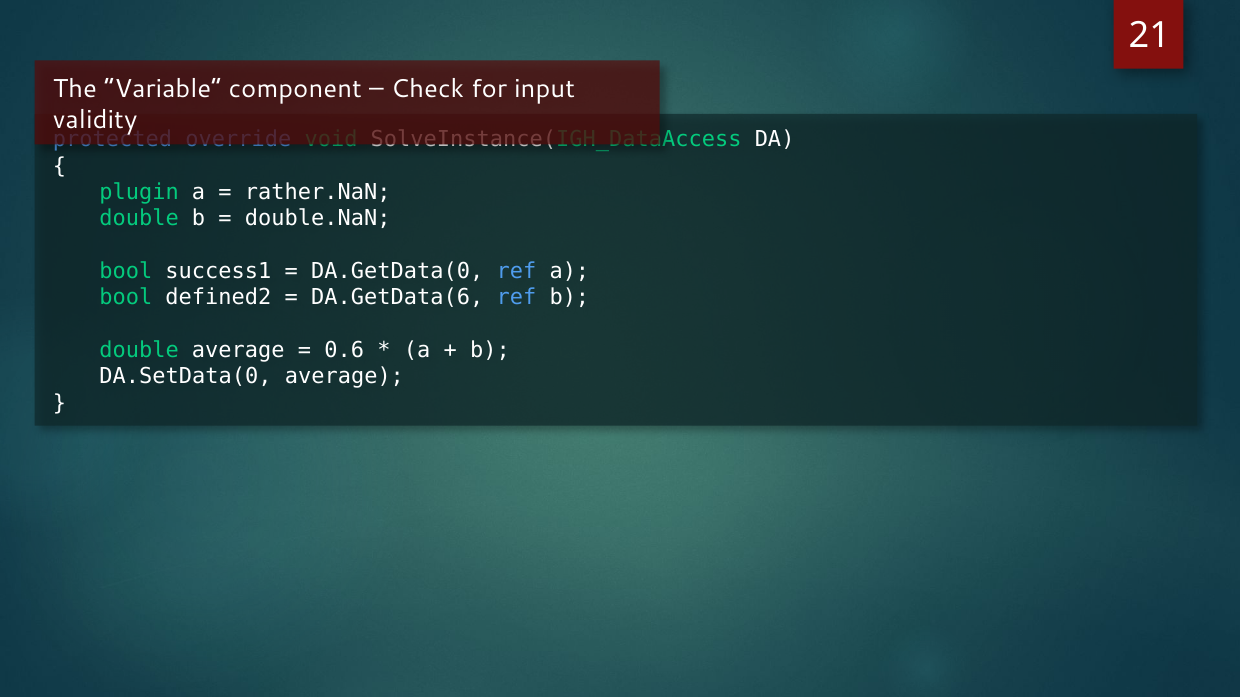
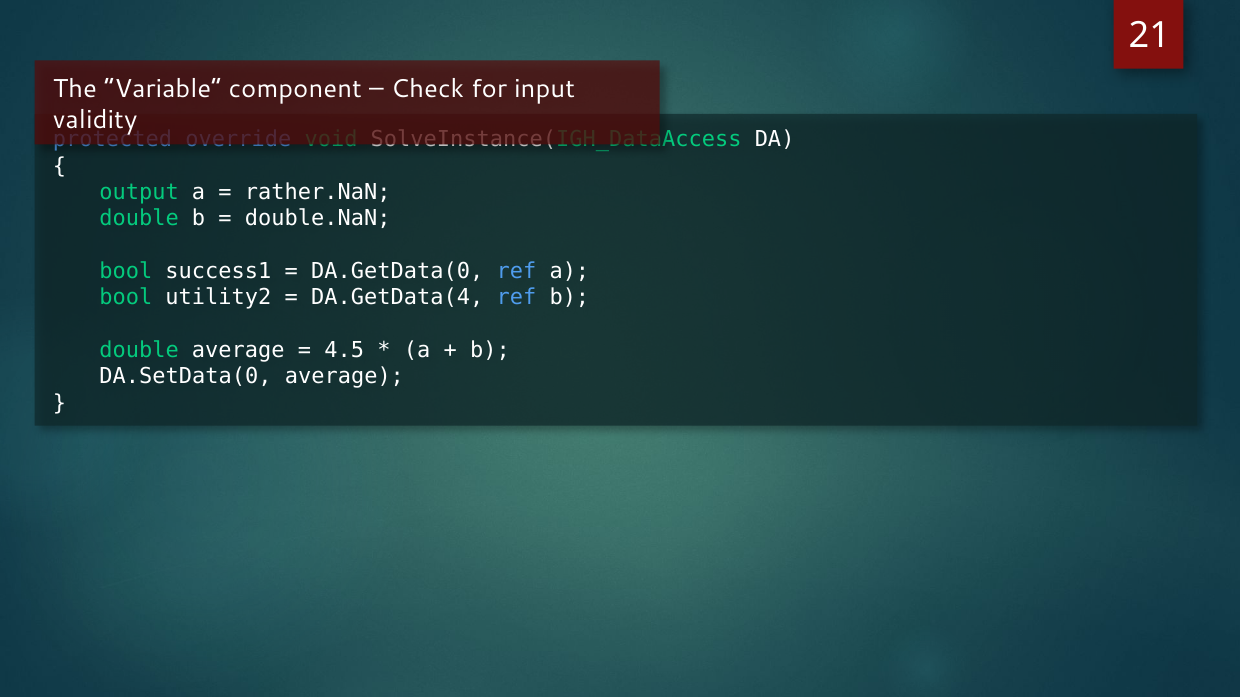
plugin: plugin -> output (139, 192)
defined2: defined2 -> utility2 (218, 298)
DA.GetData(6: DA.GetData(6 -> DA.GetData(4 (397, 298)
0.6: 0.6 -> 4.5 (344, 351)
